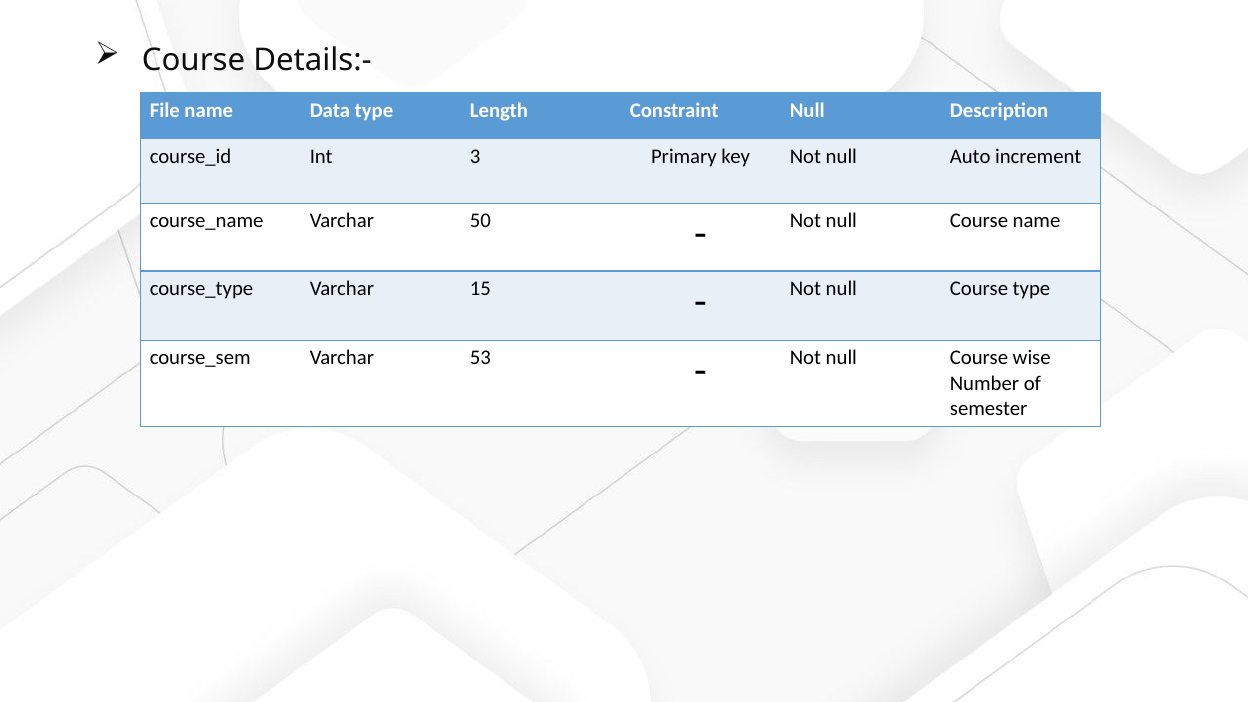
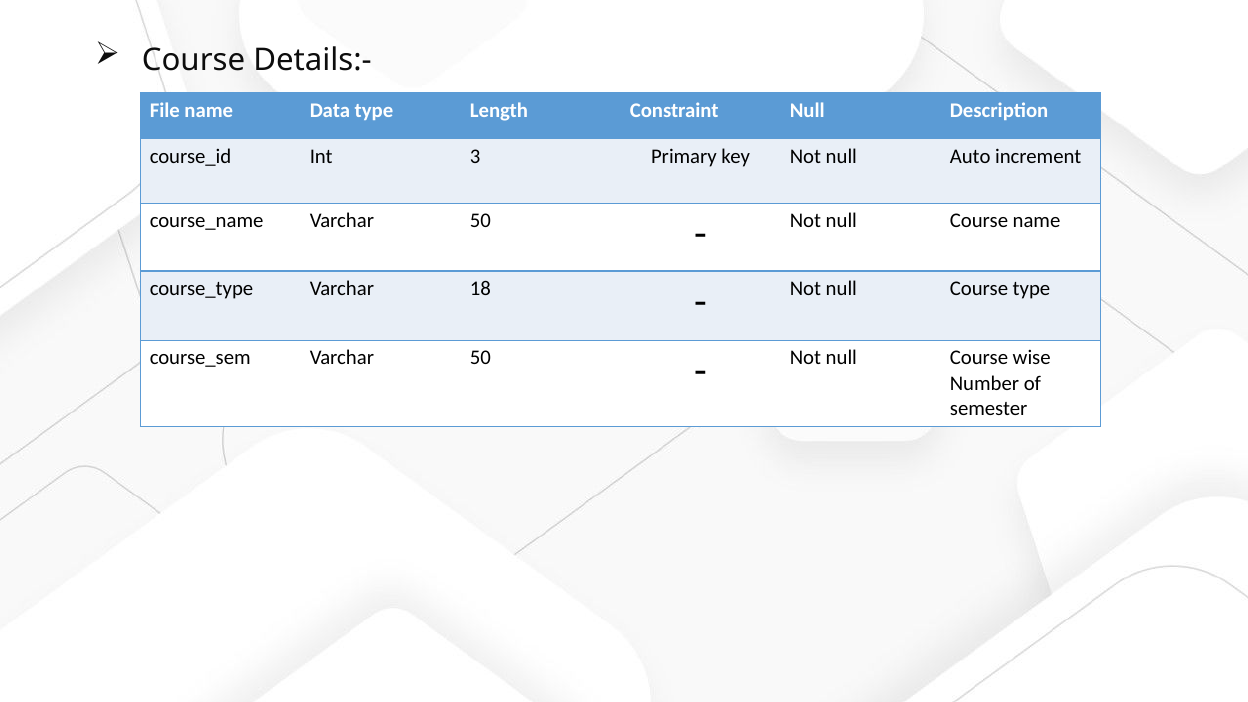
15: 15 -> 18 (480, 289)
53: 53 -> 50 (480, 358)
